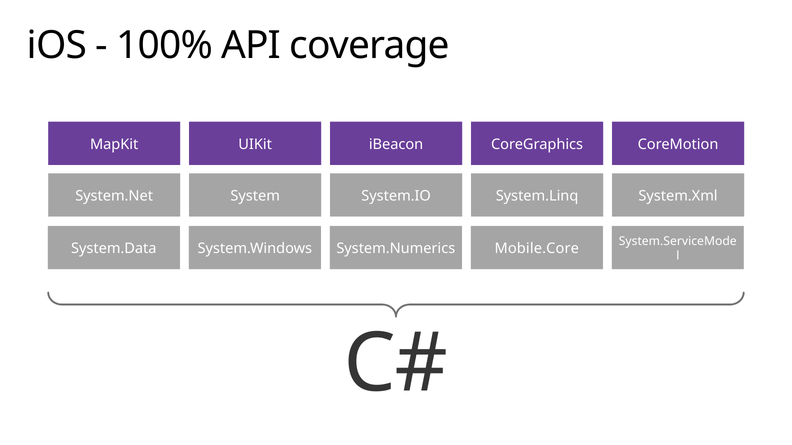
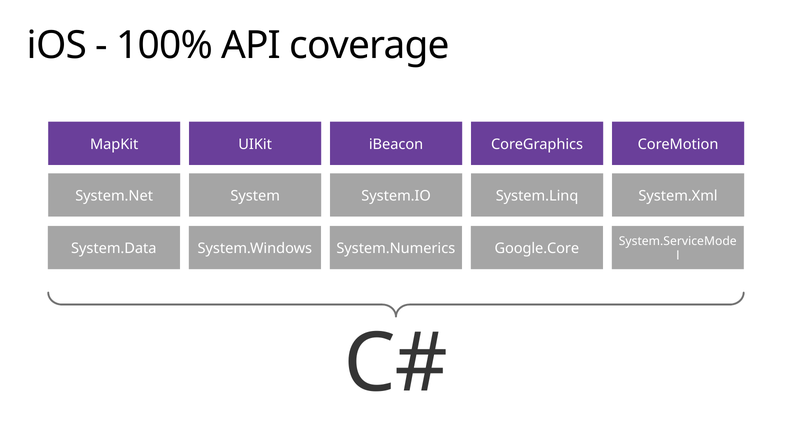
Mobile.Core: Mobile.Core -> Google.Core (537, 249)
